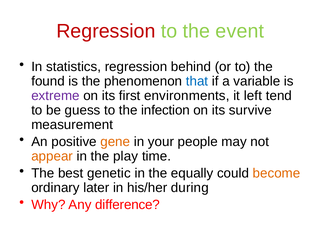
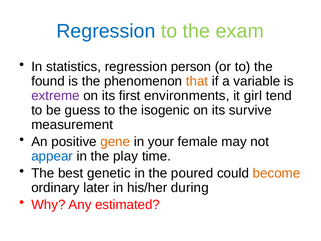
Regression colour: red -> blue (106, 31)
event: event -> exam (240, 31)
behind: behind -> person (191, 67)
that colour: blue -> orange (197, 81)
left: left -> girl (253, 96)
infection: infection -> isogenic (165, 110)
people: people -> female (198, 142)
appear colour: orange -> blue (52, 156)
equally: equally -> poured (192, 173)
difference: difference -> estimated (127, 204)
